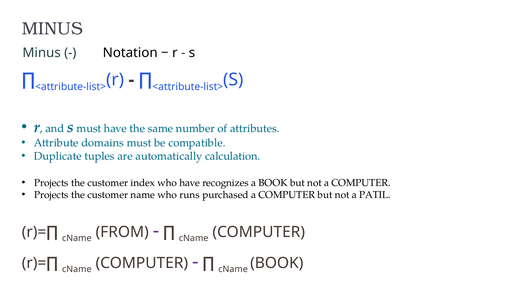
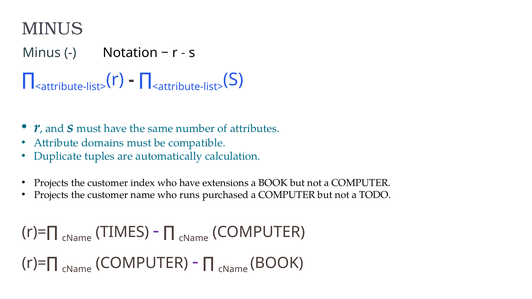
recognizes: recognizes -> extensions (225, 183)
PATIL: PATIL -> TODO (375, 195)
FROM: FROM -> TIMES (122, 232)
